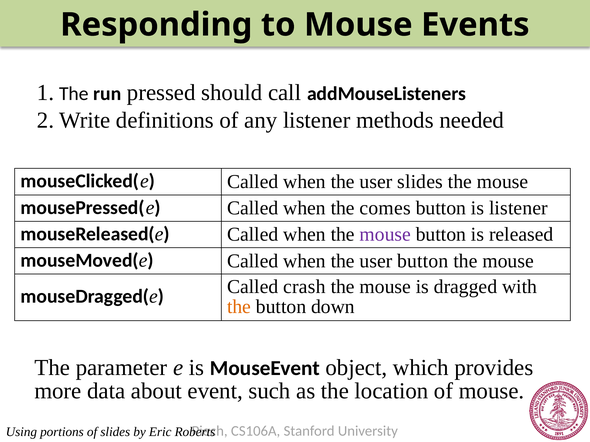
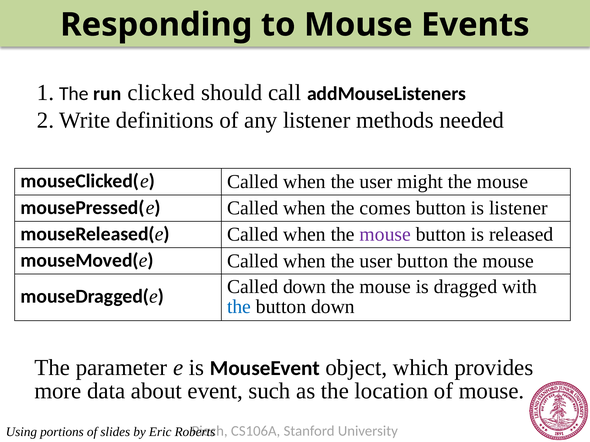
pressed: pressed -> clicked (161, 93)
user slides: slides -> might (420, 182)
Called crash: crash -> down (305, 287)
the colour: orange -> blue (239, 307)
